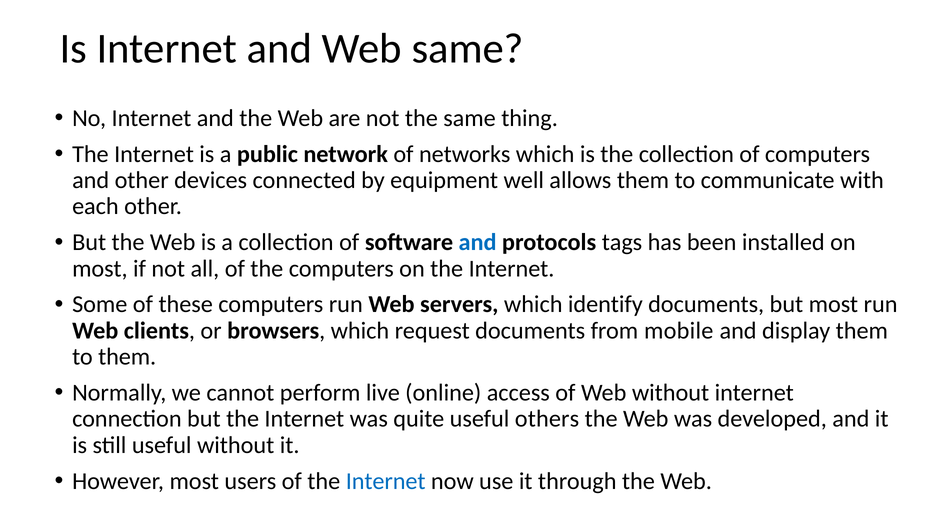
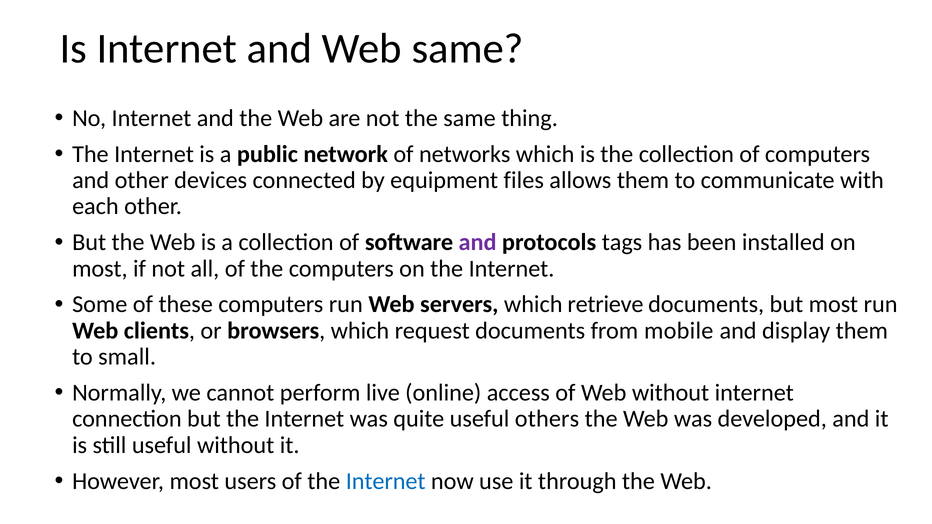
well: well -> files (524, 180)
and colour: blue -> purple (478, 242)
identify: identify -> retrieve (605, 305)
to them: them -> small (127, 357)
